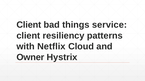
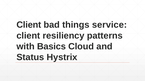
Netflix: Netflix -> Basics (51, 47)
Owner: Owner -> Status (30, 58)
